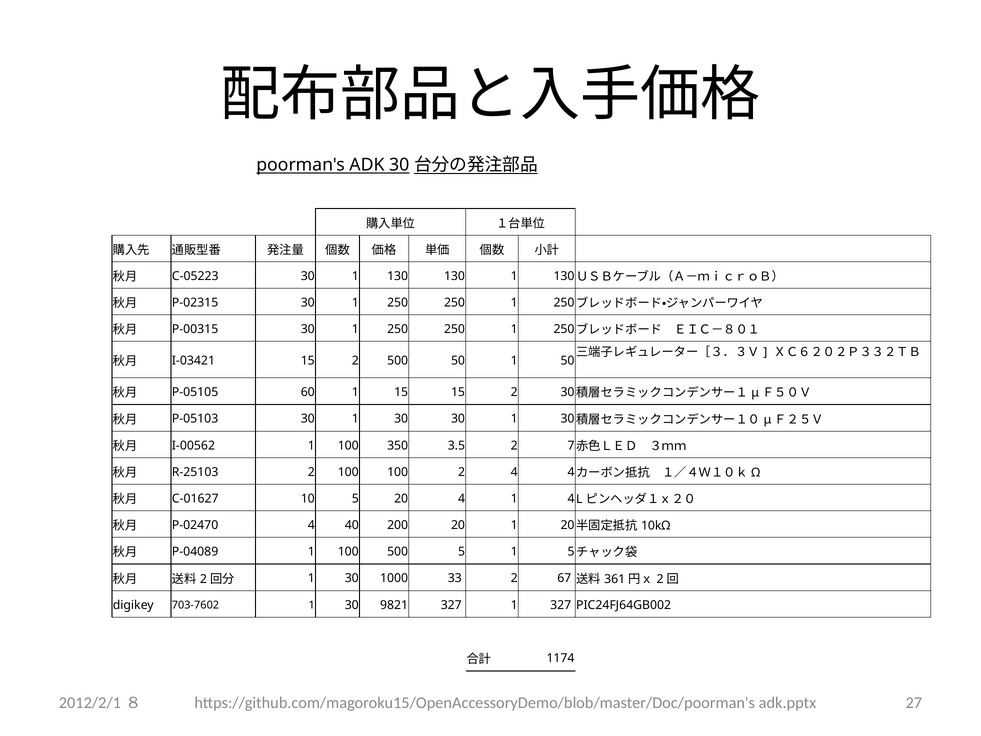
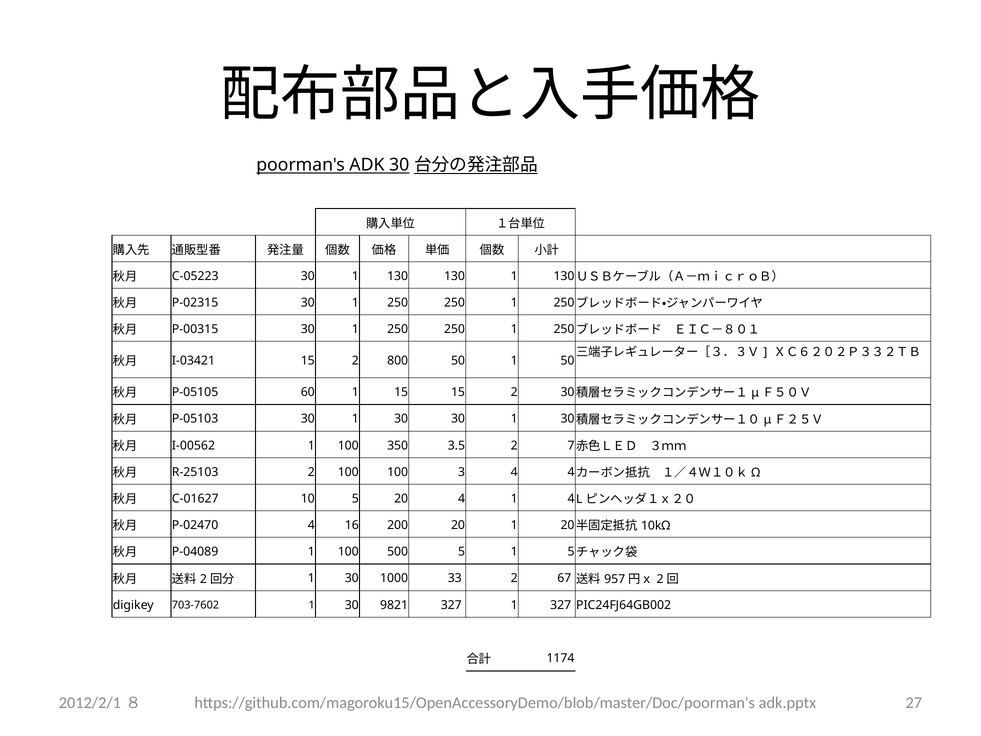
2 500: 500 -> 800 (398, 361)
100 2: 2 -> 3 (462, 472)
40: 40 -> 16 (352, 525)
361: 361 -> 957 (615, 579)
